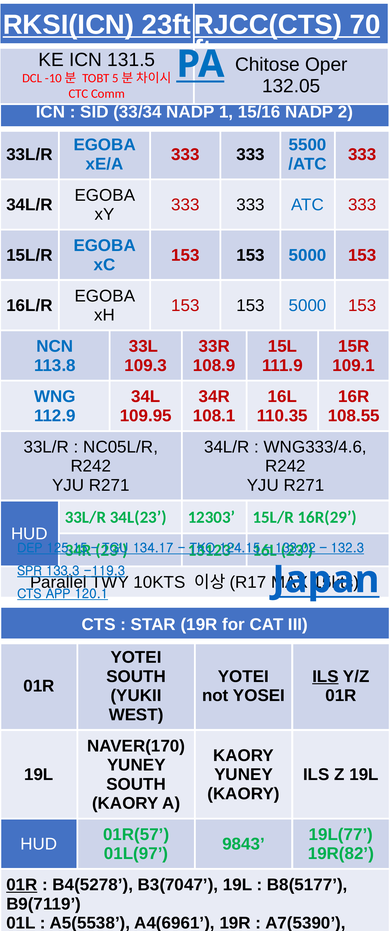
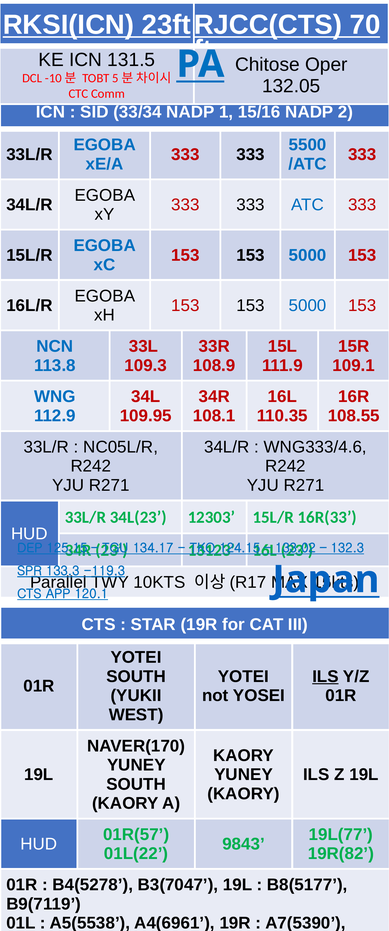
16R(29: 16R(29 -> 16R(33 (327, 517)
01L(97: 01L(97 -> 01L(22 (136, 853)
01R underline: present -> none (22, 885)
